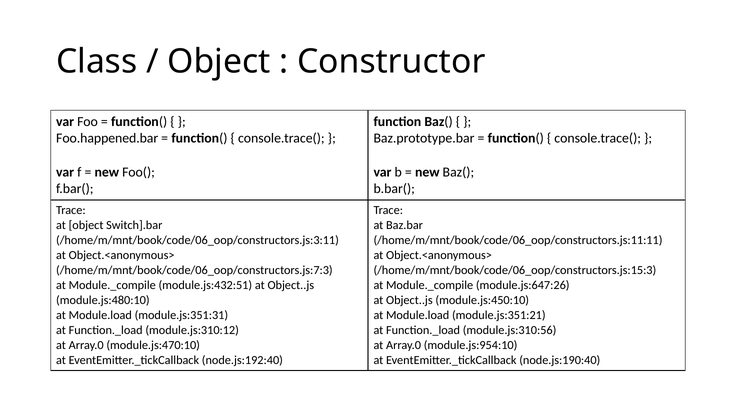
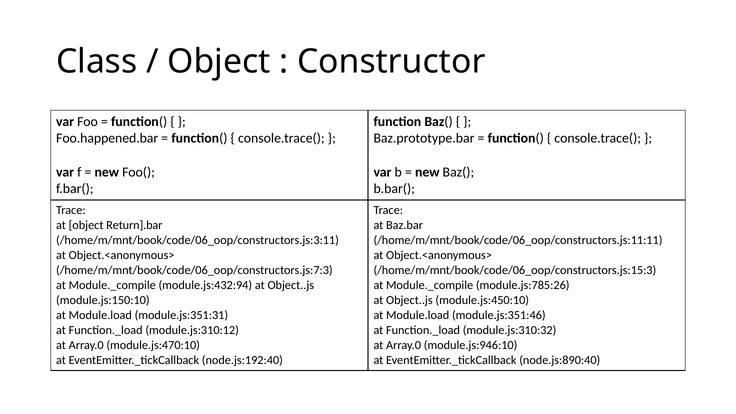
Switch].bar: Switch].bar -> Return].bar (134, 225)
module.js:432:51: module.js:432:51 -> module.js:432:94 (205, 285)
module.js:647:26: module.js:647:26 -> module.js:785:26 (523, 285)
module.js:480:10: module.js:480:10 -> module.js:150:10 (103, 300)
module.js:351:21: module.js:351:21 -> module.js:351:46 (499, 315)
module.js:310:56: module.js:310:56 -> module.js:310:32 (510, 330)
module.js:954:10: module.js:954:10 -> module.js:946:10 (471, 345)
node.js:190:40: node.js:190:40 -> node.js:890:40 (560, 360)
